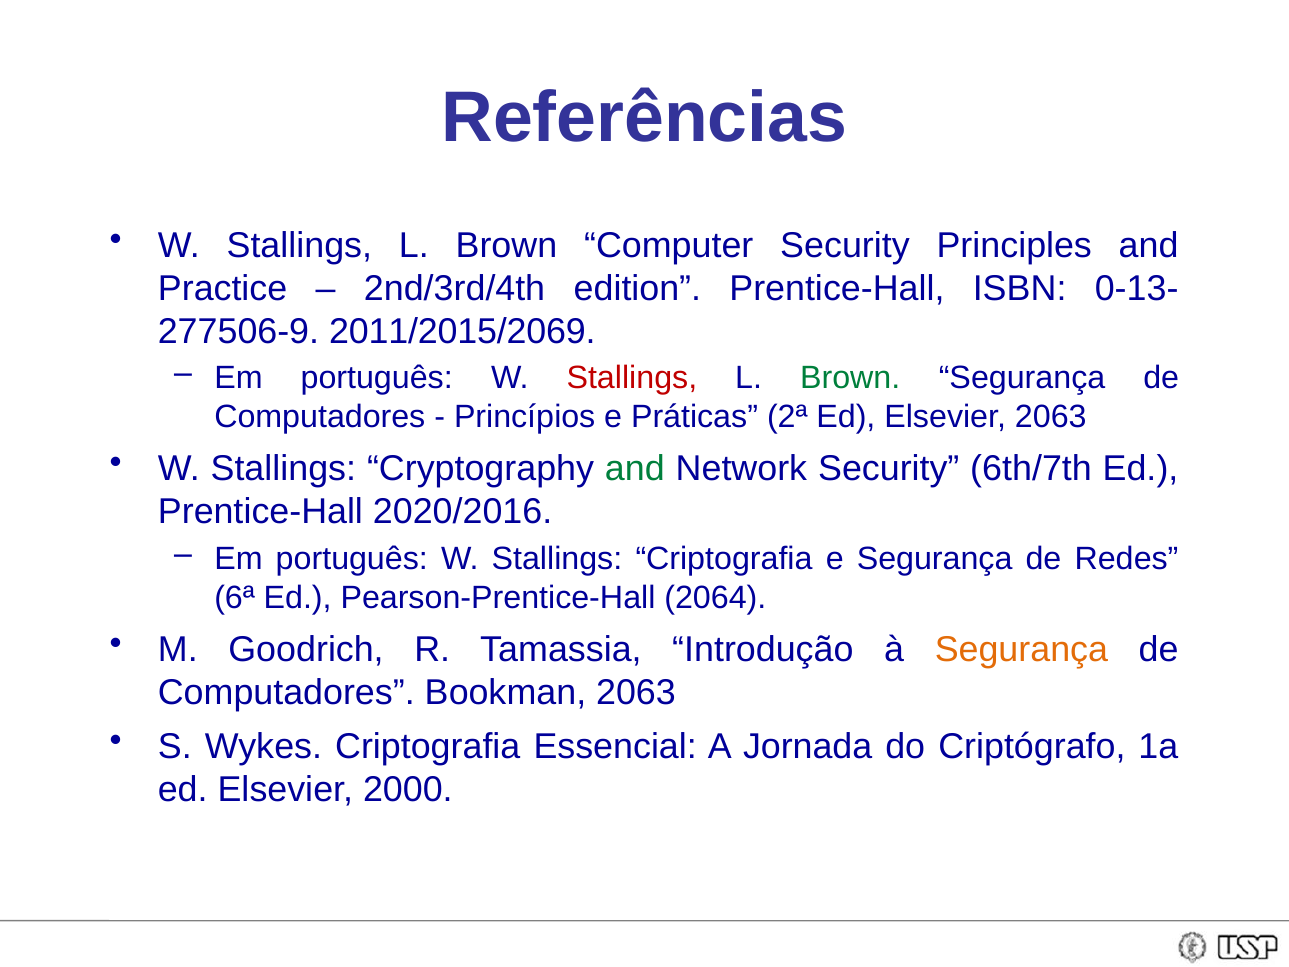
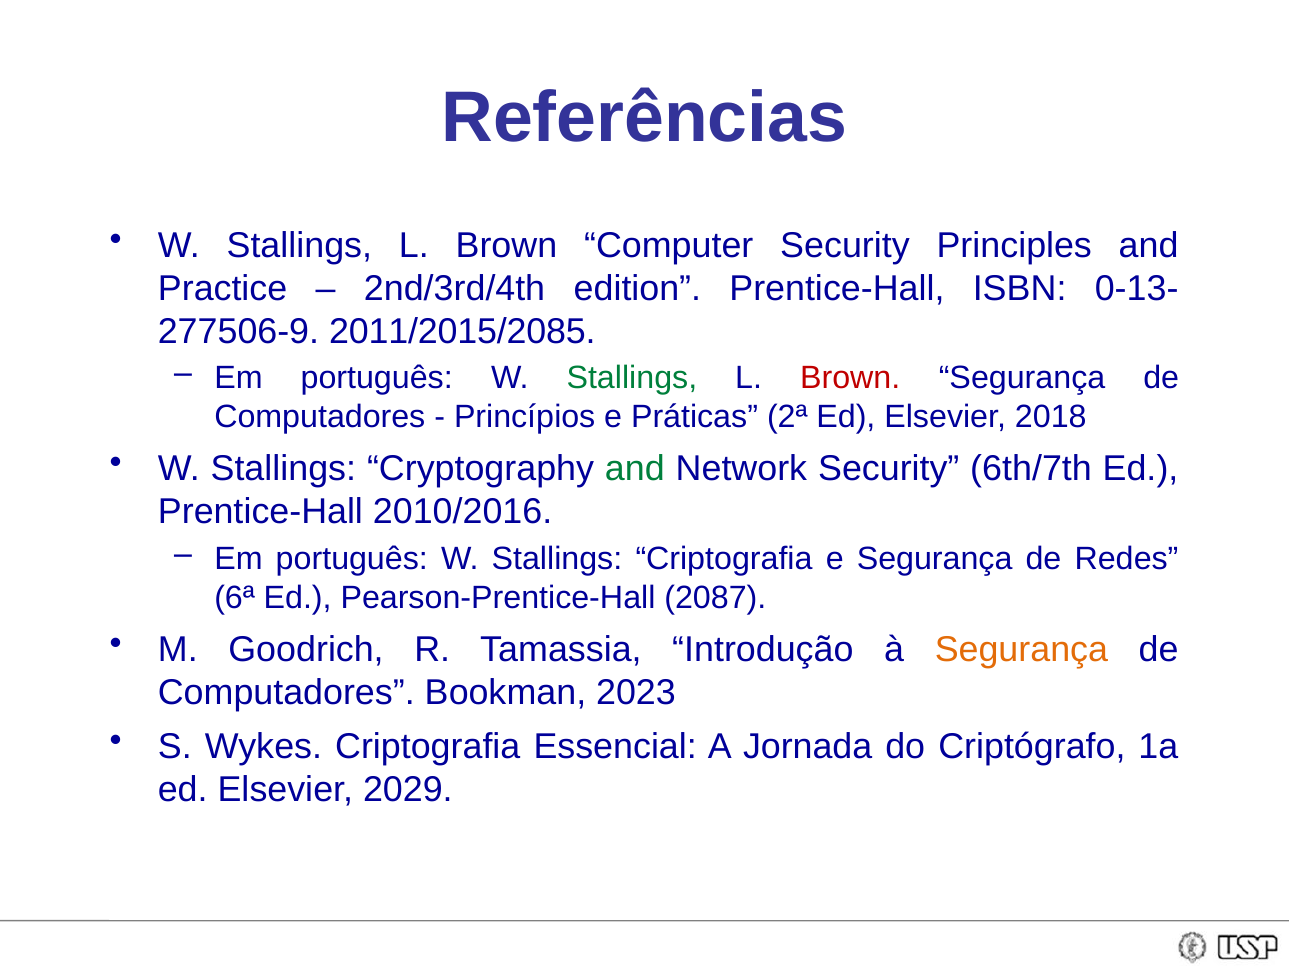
2011/2015/2069: 2011/2015/2069 -> 2011/2015/2085 (462, 331)
Stallings colour: red -> green (632, 378)
Brown colour: green -> red (850, 378)
Elsevier 2063: 2063 -> 2018 (1051, 417)
2020/2016: 2020/2016 -> 2010/2016 (463, 512)
2064: 2064 -> 2087 (715, 597)
Bookman 2063: 2063 -> 2023 (636, 692)
2000: 2000 -> 2029 (408, 789)
